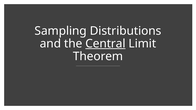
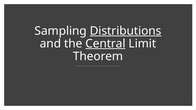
Distributions underline: none -> present (126, 31)
